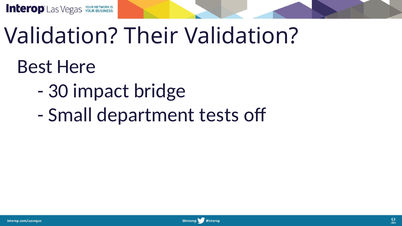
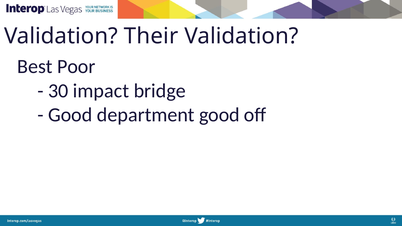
Here: Here -> Poor (76, 67)
Small: Small -> Good (70, 115)
department tests: tests -> good (219, 115)
